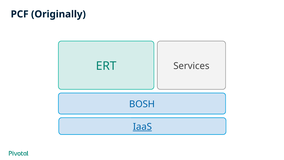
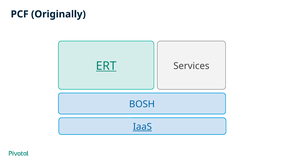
ERT underline: none -> present (106, 66)
